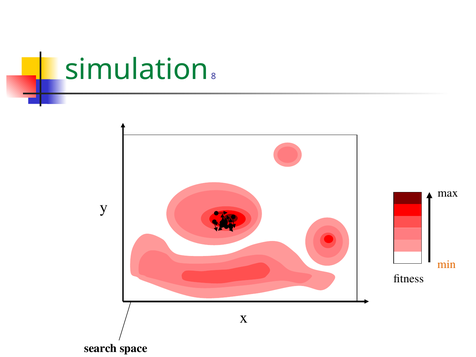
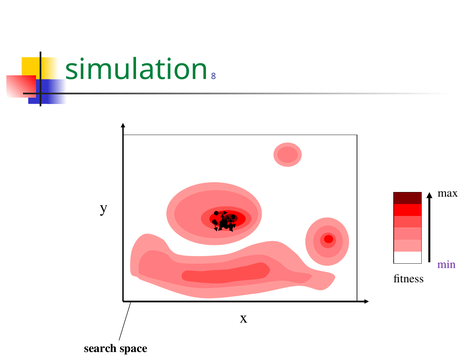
min colour: orange -> purple (447, 264)
